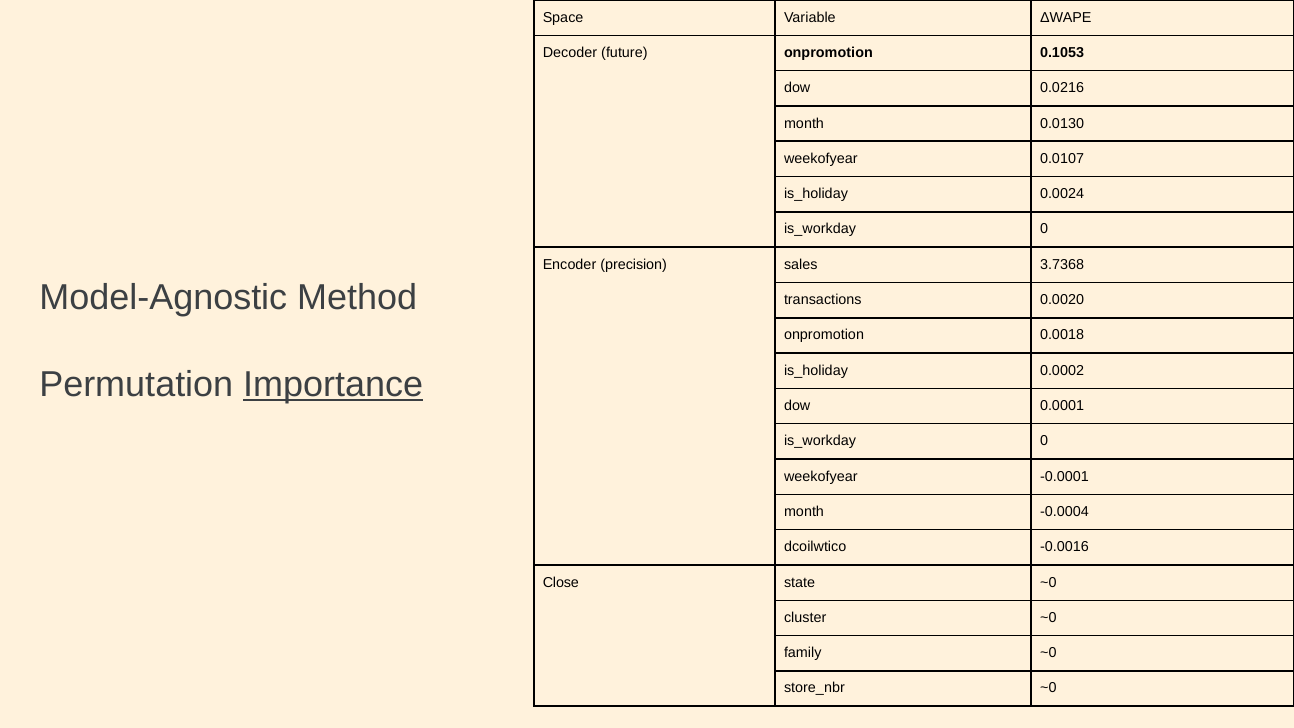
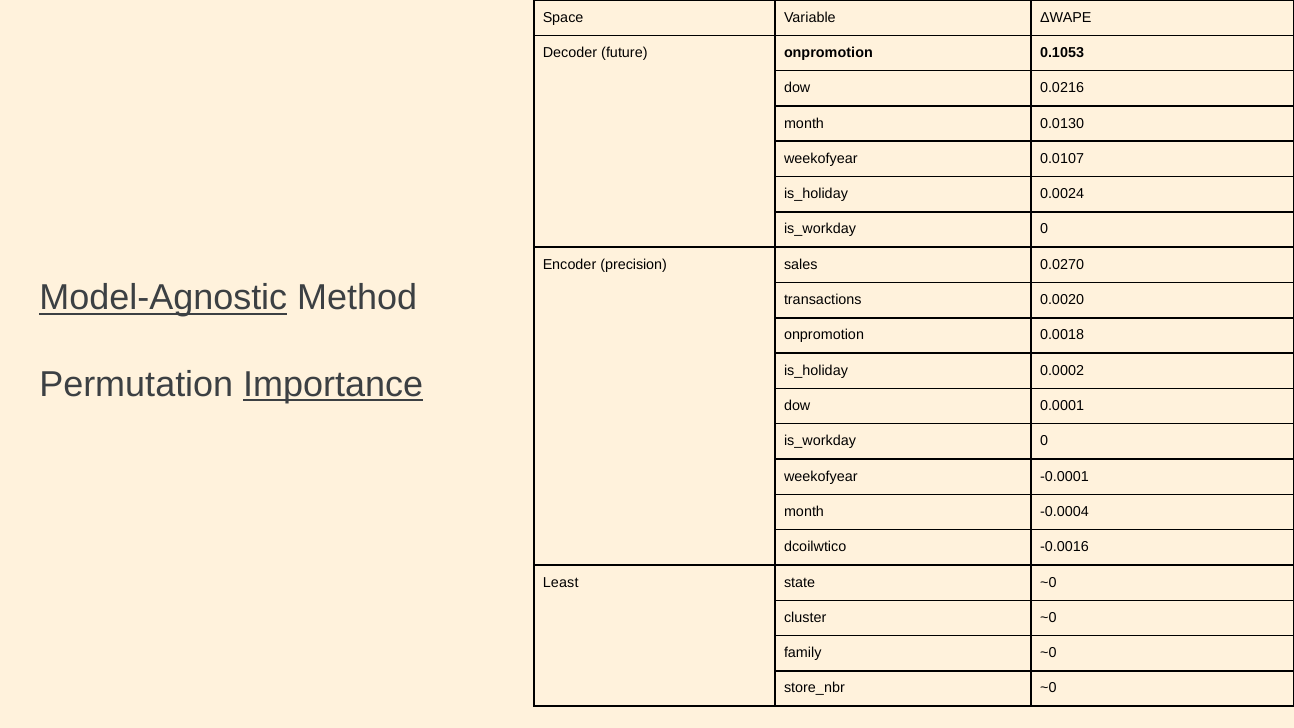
3.7368: 3.7368 -> 0.0270 (1062, 265)
Model-Agnostic underline: none -> present (163, 298)
Close: Close -> Least (561, 582)
